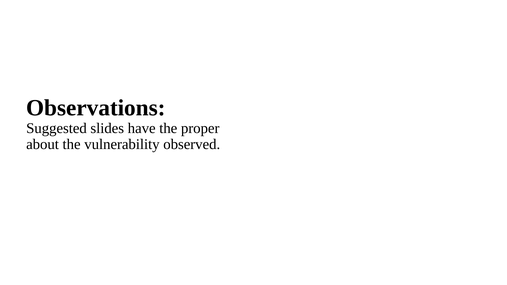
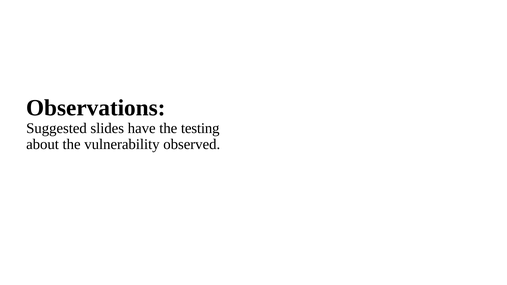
proper: proper -> testing (200, 128)
